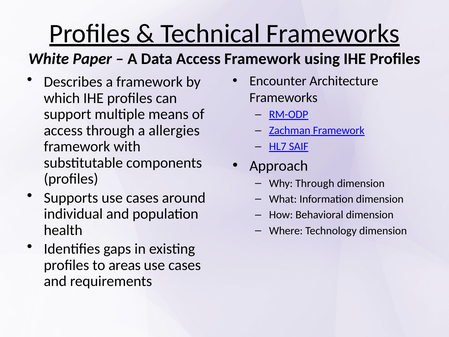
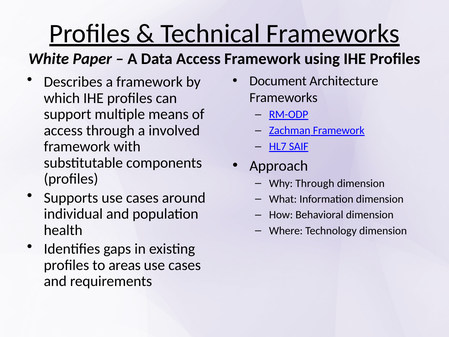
Encounter: Encounter -> Document (278, 81)
allergies: allergies -> involved (174, 130)
